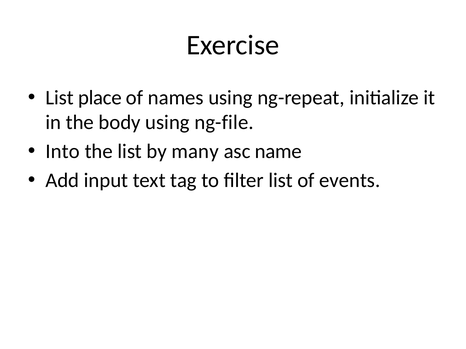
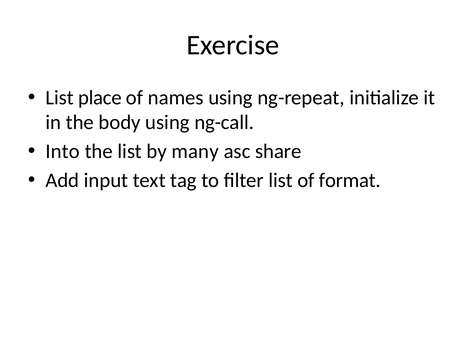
ng-file: ng-file -> ng-call (224, 123)
name: name -> share (278, 152)
events: events -> format (350, 181)
